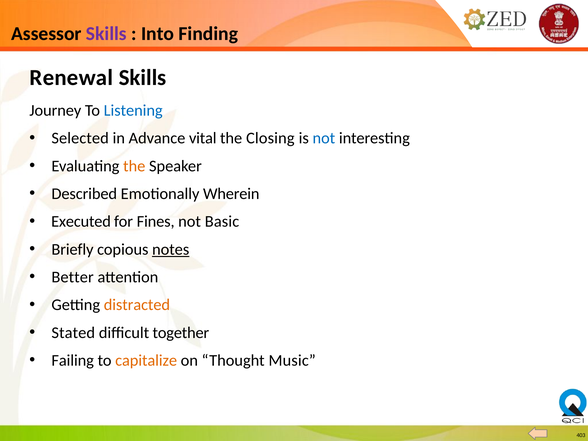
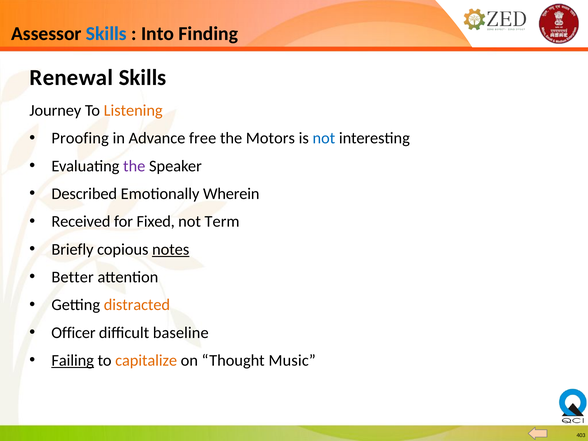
Skills colour: purple -> blue (106, 34)
Listening colour: blue -> orange (133, 110)
Selected: Selected -> Proofing (80, 138)
vital: vital -> free (203, 138)
Closing: Closing -> Motors (270, 138)
the colour: orange -> purple (134, 166)
Executed: Executed -> Received (81, 222)
Fines: Fines -> Fixed (156, 222)
Basic: Basic -> Term (222, 222)
Stated: Stated -> Officer (73, 333)
together: together -> baseline (181, 333)
Failing underline: none -> present (73, 360)
